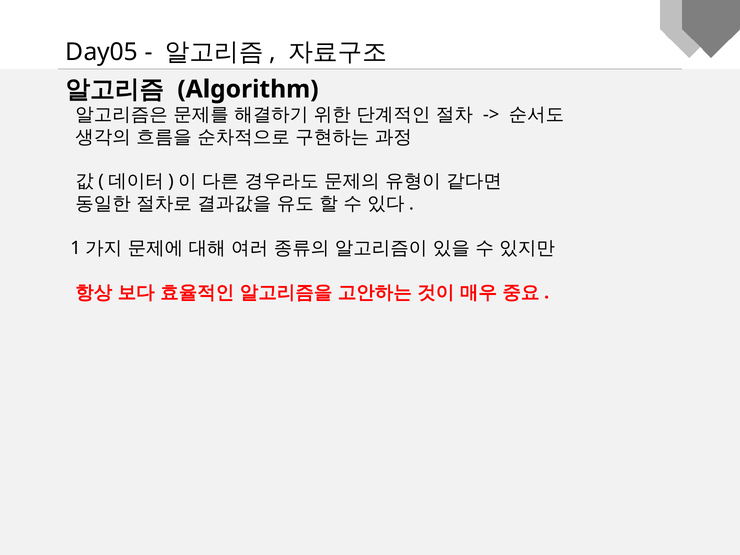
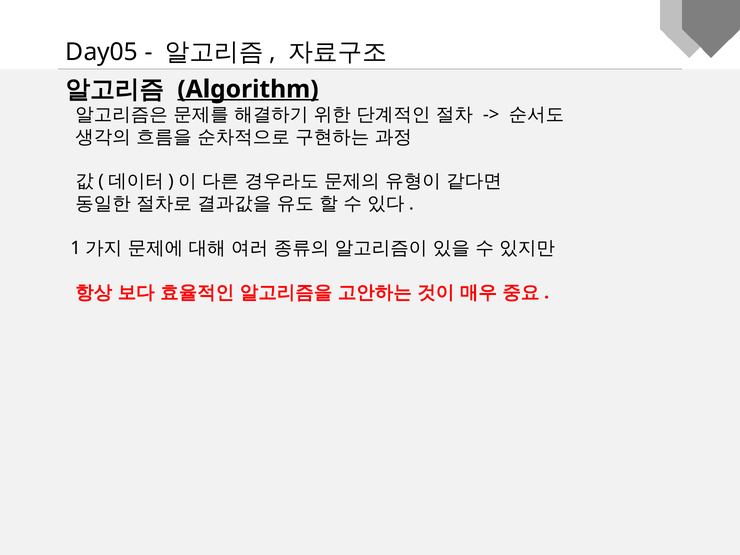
Algorithm underline: none -> present (248, 89)
